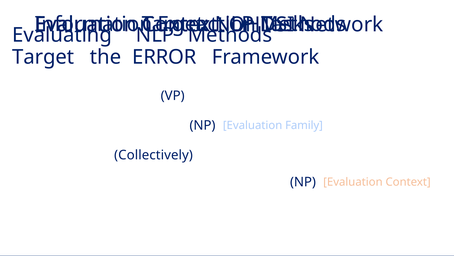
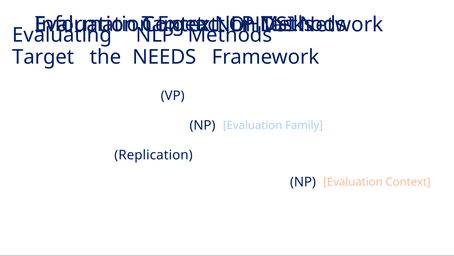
ERROR: ERROR -> NEEDS (164, 57)
Collectively: Collectively -> Replication (154, 155)
